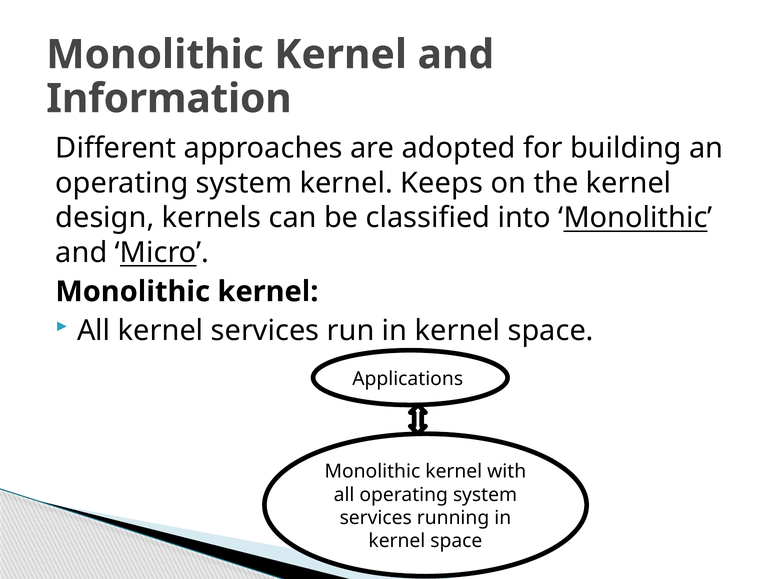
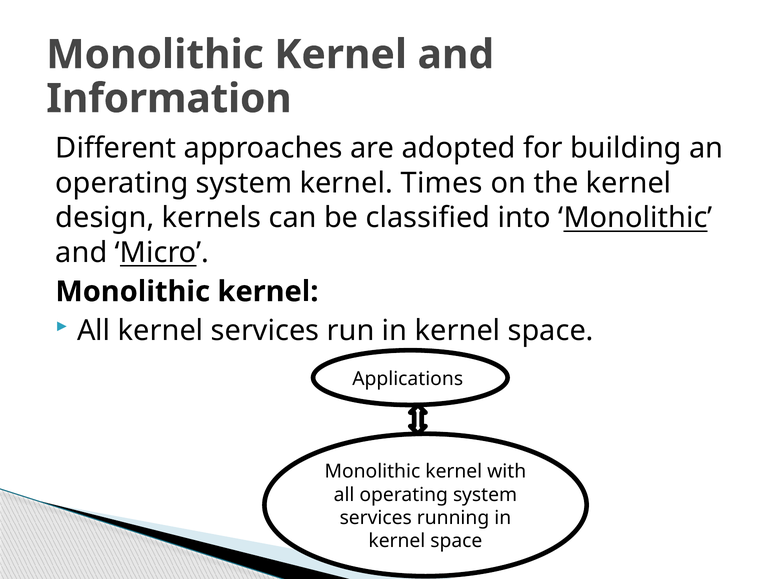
Keeps: Keeps -> Times (442, 183)
